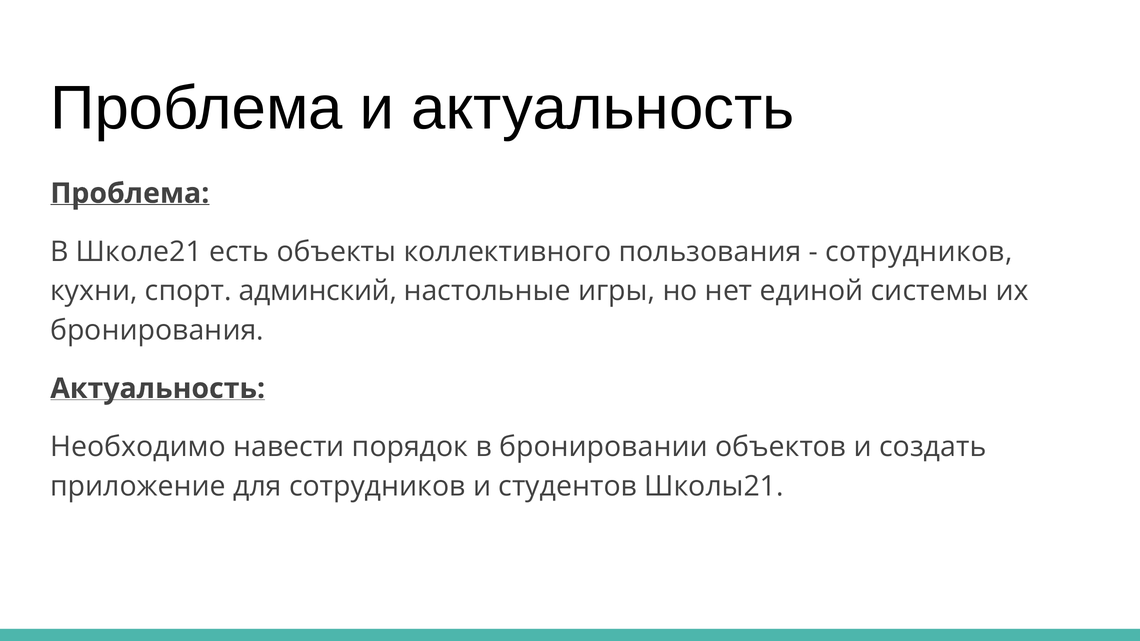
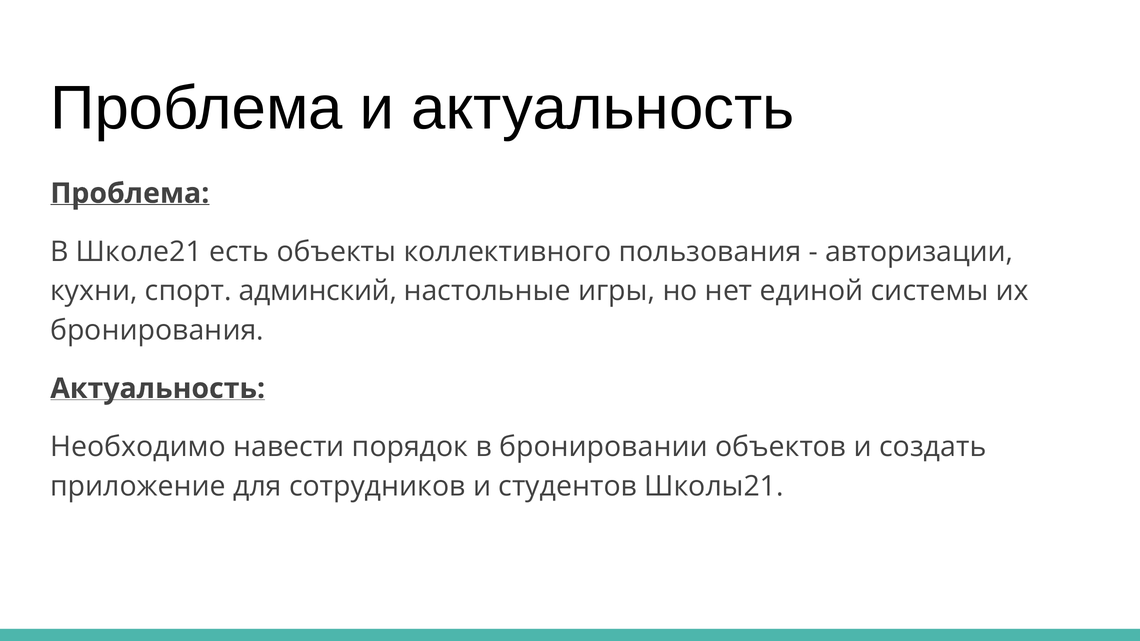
сотрудников: сотрудников -> авторизации (919, 252)
